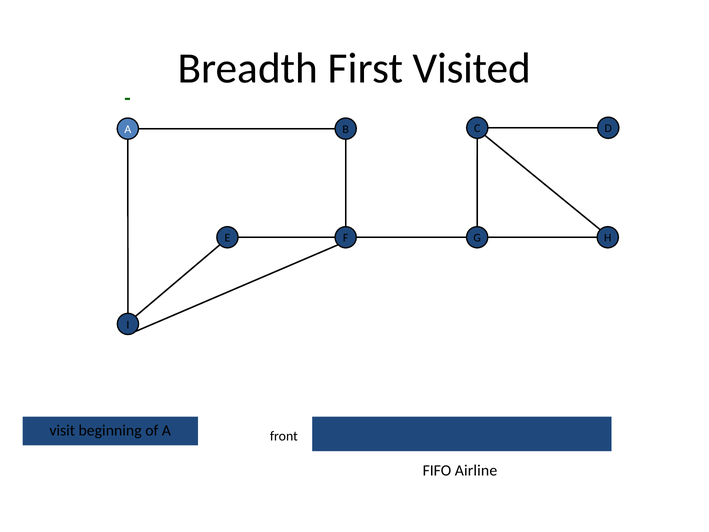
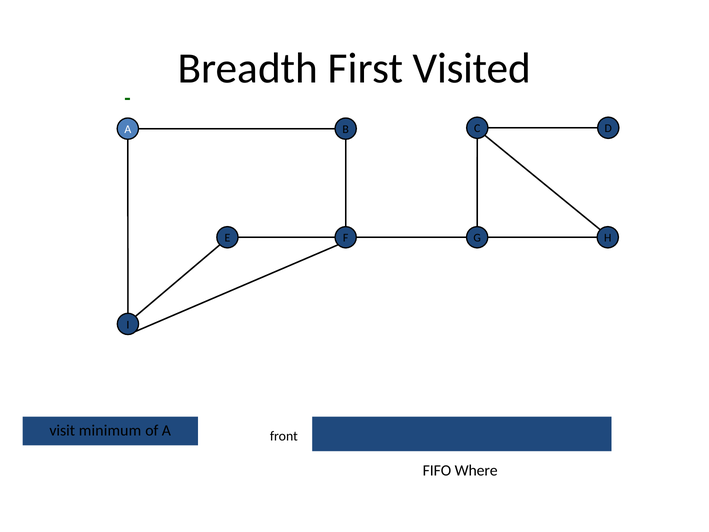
beginning: beginning -> minimum (110, 431)
Airline: Airline -> Where (476, 471)
